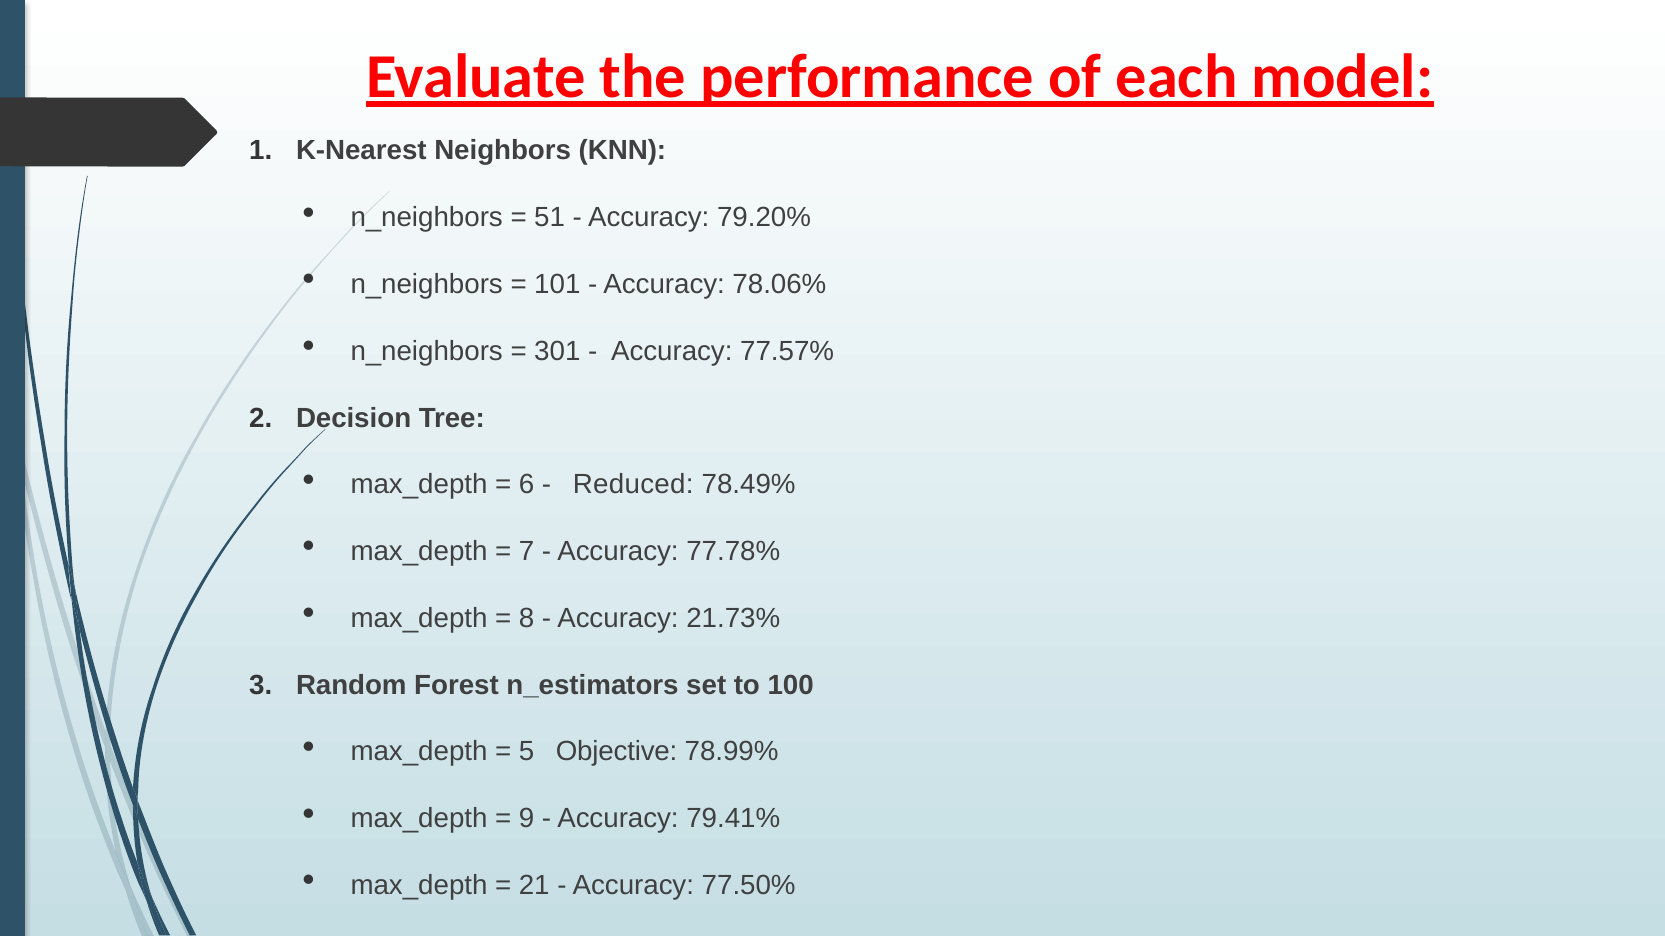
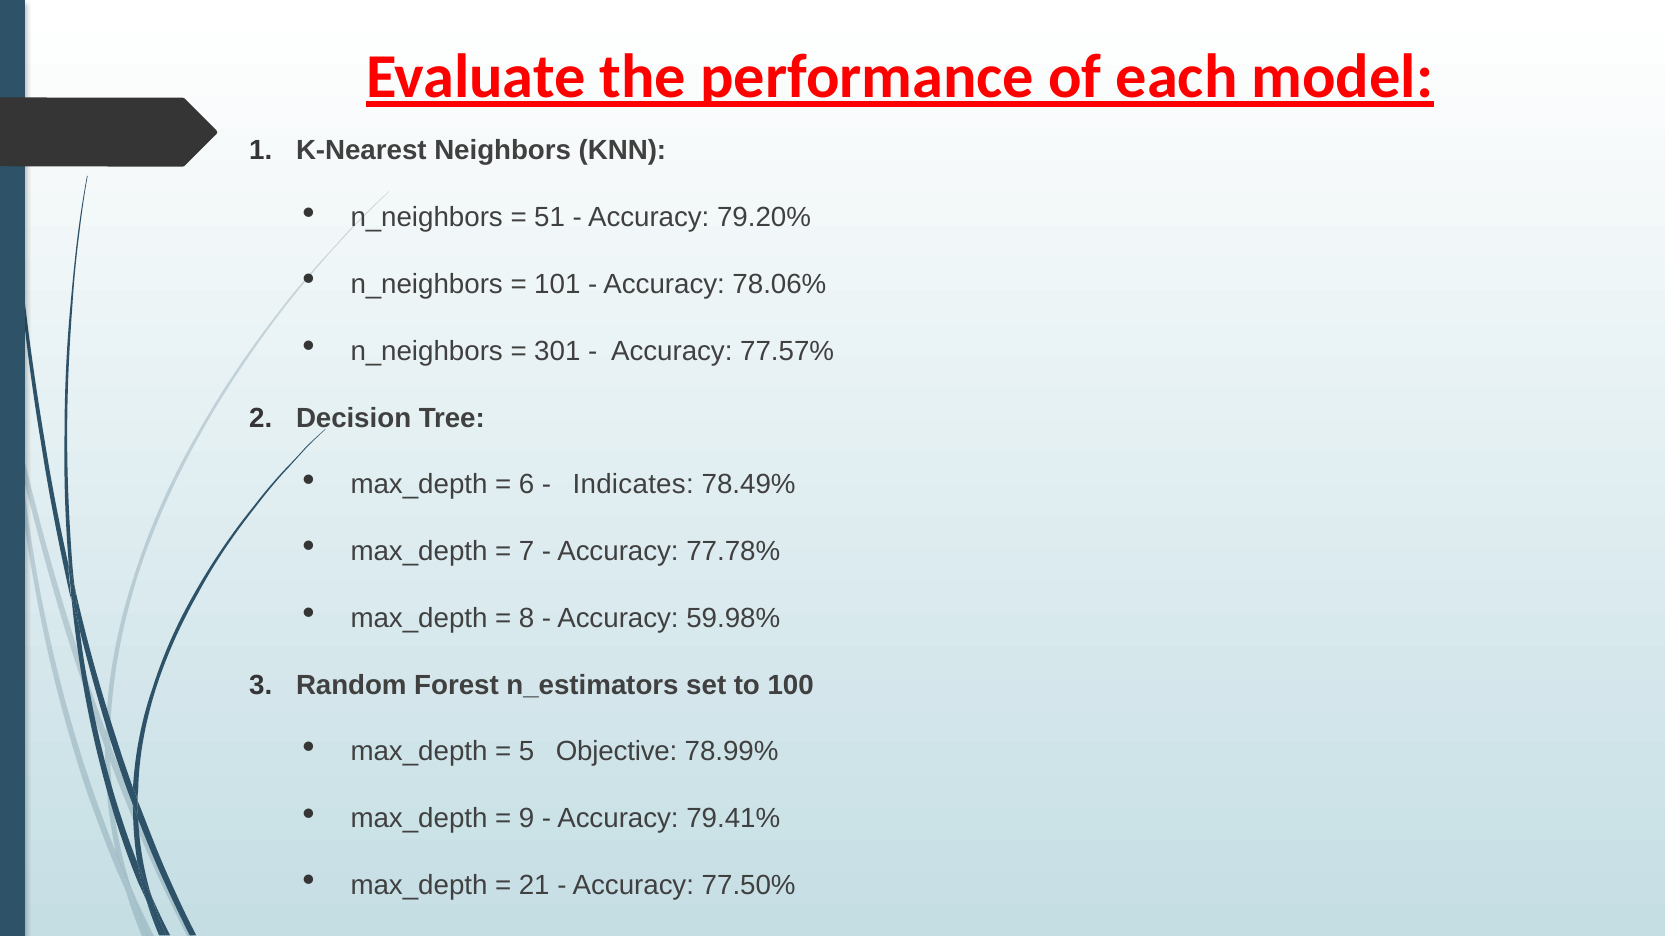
Reduced: Reduced -> Indicates (633, 485)
21.73%: 21.73% -> 59.98% (733, 619)
